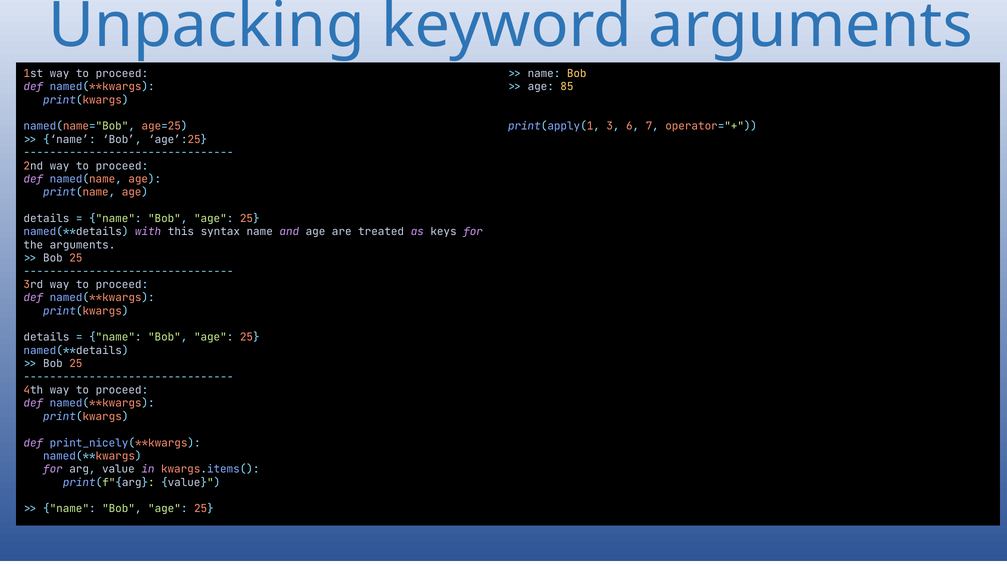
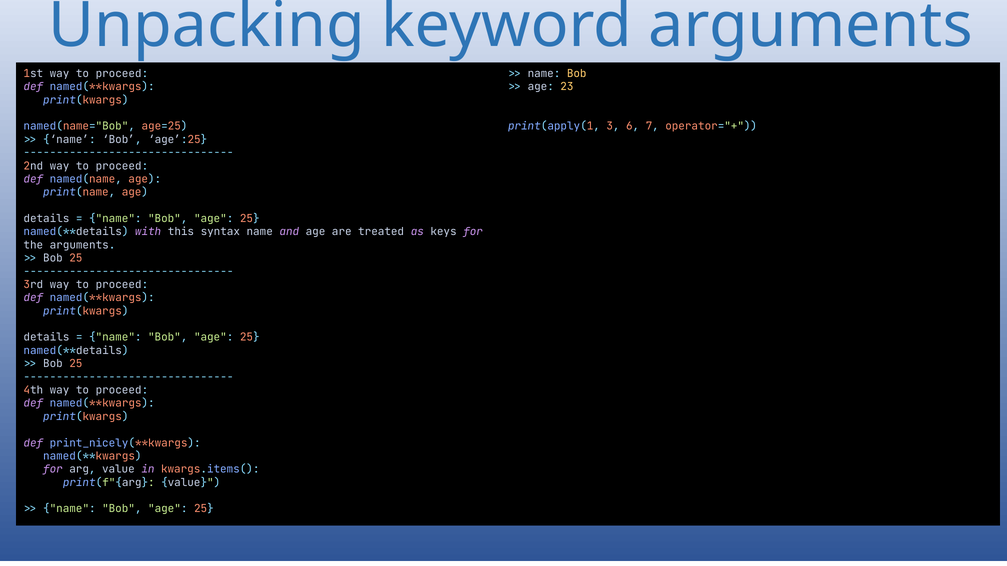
85: 85 -> 23 (567, 87)
